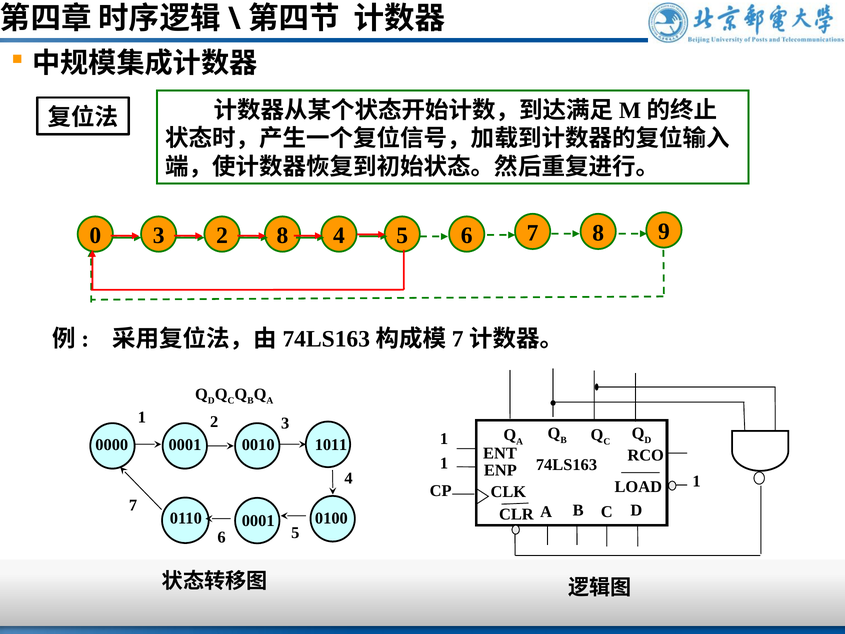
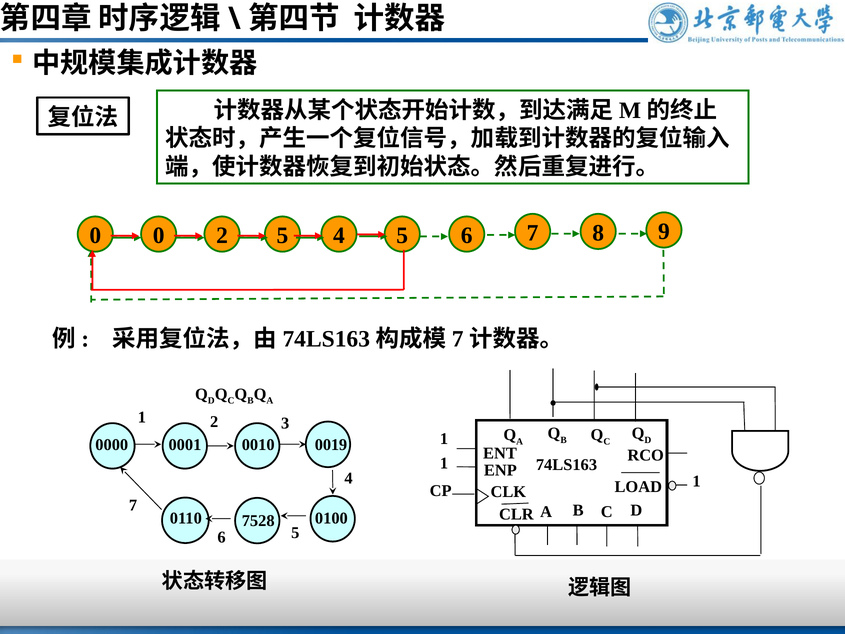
0 3: 3 -> 0 (159, 236)
2 8: 8 -> 5 (282, 236)
1011: 1011 -> 0019 (331, 445)
0001: 0001 -> 7528 (258, 521)
